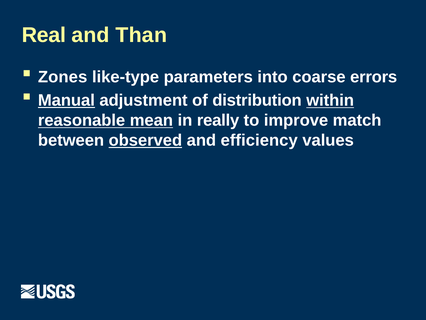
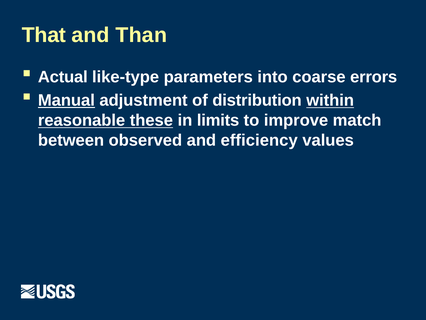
Real: Real -> That (44, 35)
Zones: Zones -> Actual (63, 77)
mean: mean -> these (151, 120)
really: really -> limits (218, 120)
observed underline: present -> none (145, 140)
